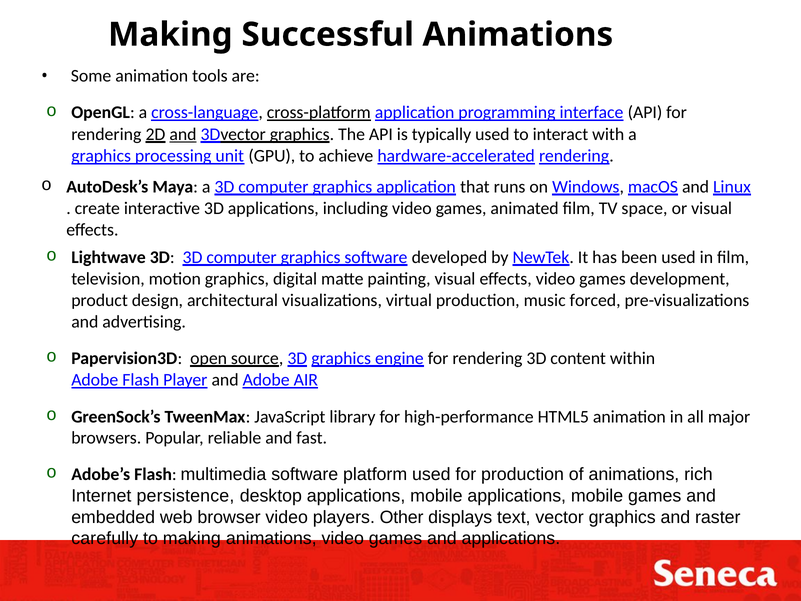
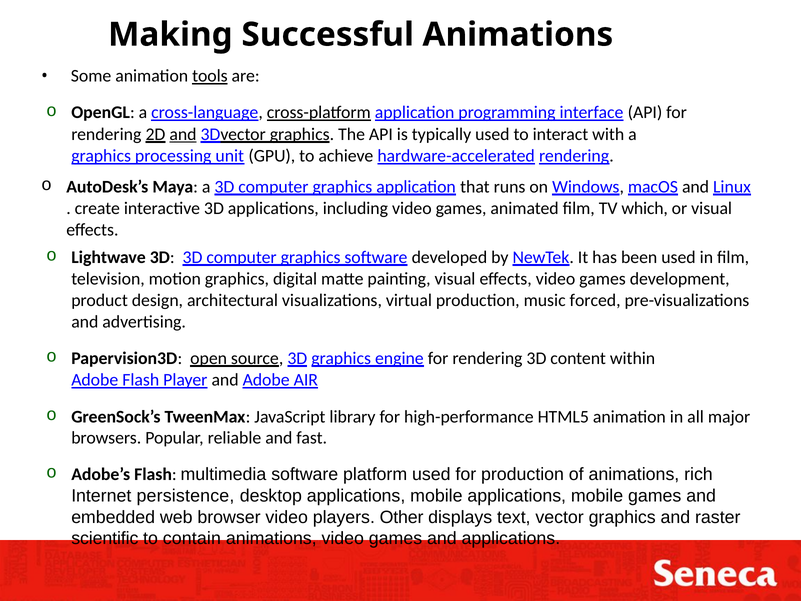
tools underline: none -> present (210, 76)
space: space -> which (645, 208)
carefully: carefully -> scientific (105, 538)
to making: making -> contain (192, 538)
